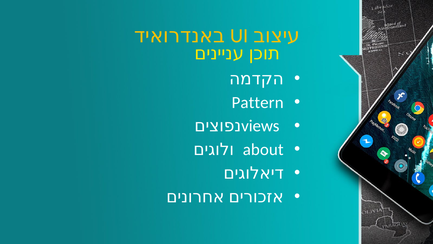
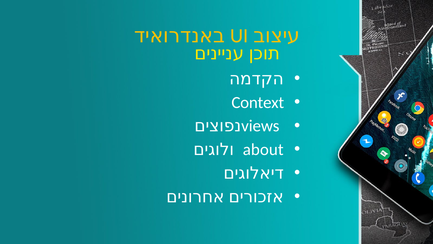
Pattern: Pattern -> Context (258, 102)
